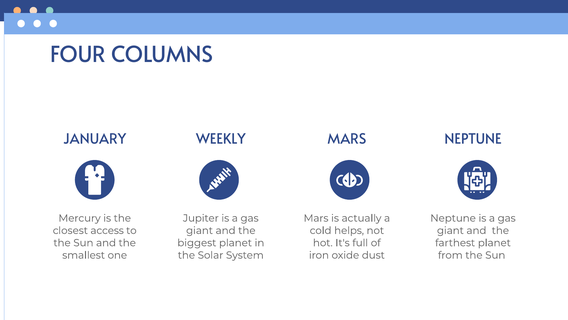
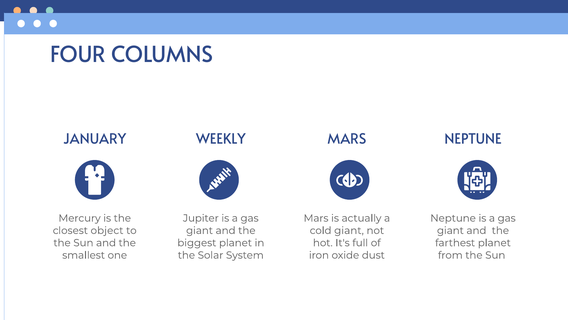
access: access -> object (107, 230)
cold helps: helps -> giant (349, 230)
